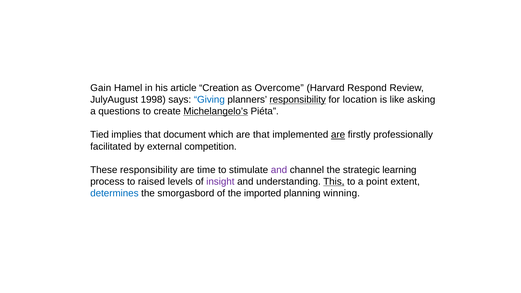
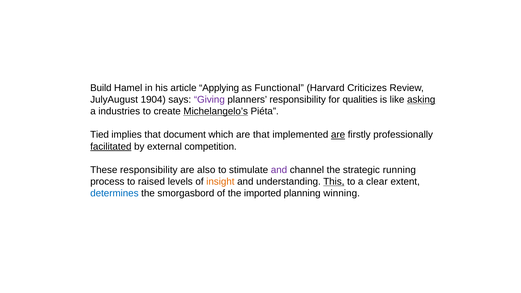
Gain: Gain -> Build (101, 88)
Creation: Creation -> Applying (219, 88)
Overcome: Overcome -> Functional (279, 88)
Respond: Respond -> Criticizes (367, 88)
1998: 1998 -> 1904 (153, 100)
Giving colour: blue -> purple (209, 100)
responsibility underline: present -> none (298, 100)
location: location -> qualities (360, 100)
asking underline: none -> present (421, 100)
questions: questions -> industries (119, 111)
facilitated underline: none -> present (111, 147)
time: time -> also (206, 170)
learning: learning -> running (399, 170)
insight colour: purple -> orange (220, 182)
point: point -> clear (377, 182)
